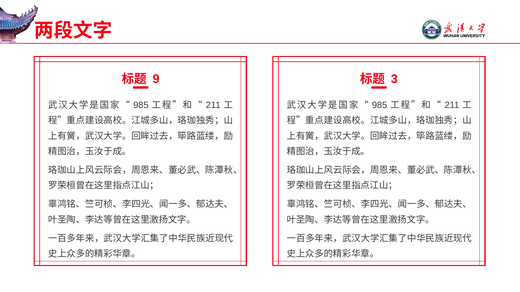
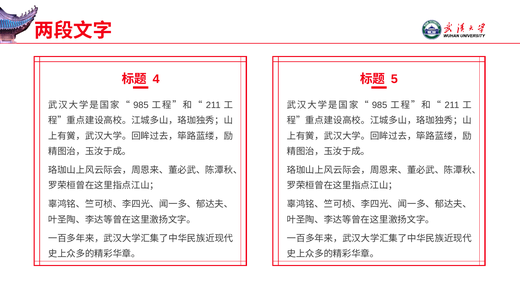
9: 9 -> 4 (156, 79)
3: 3 -> 5 (394, 79)
